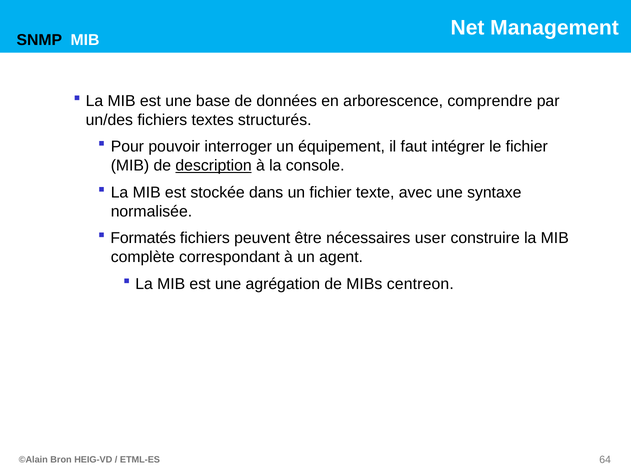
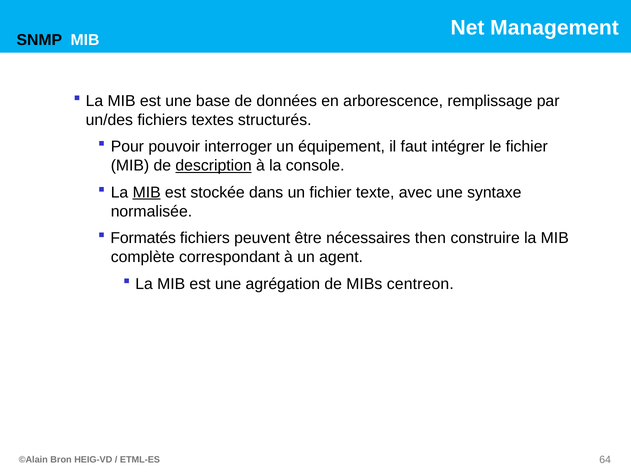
comprendre: comprendre -> remplissage (490, 101)
MIB underline: none -> present (147, 193)
user: user -> then (430, 238)
